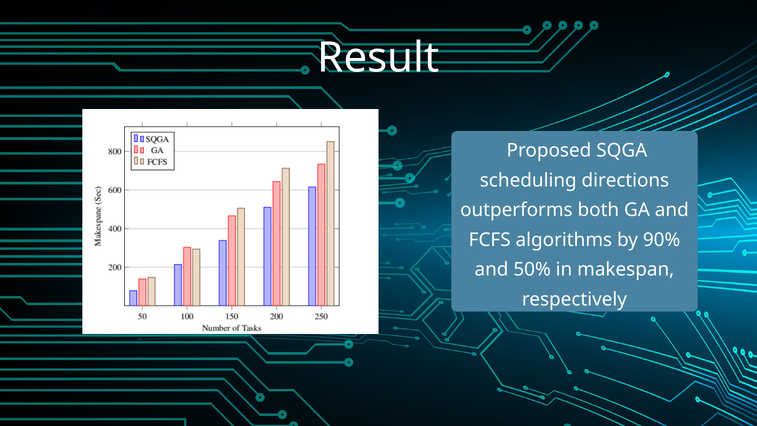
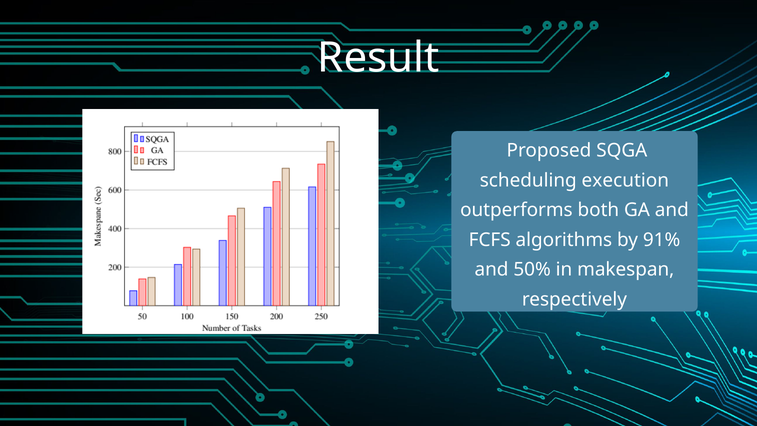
directions: directions -> execution (625, 180)
90%: 90% -> 91% (662, 240)
